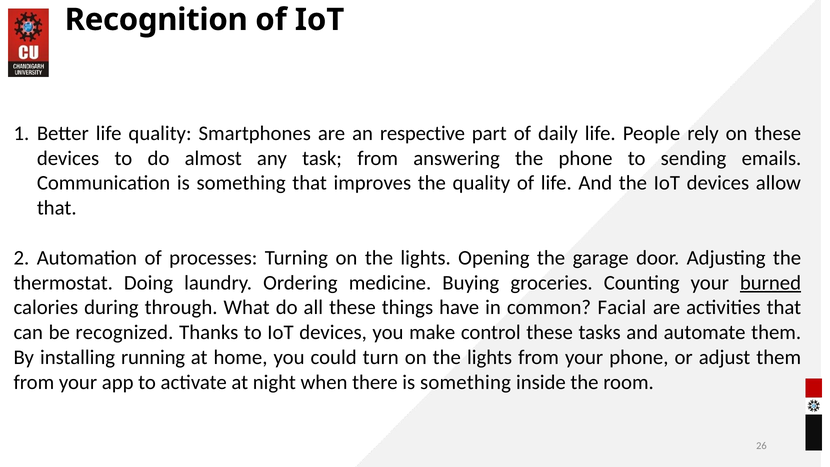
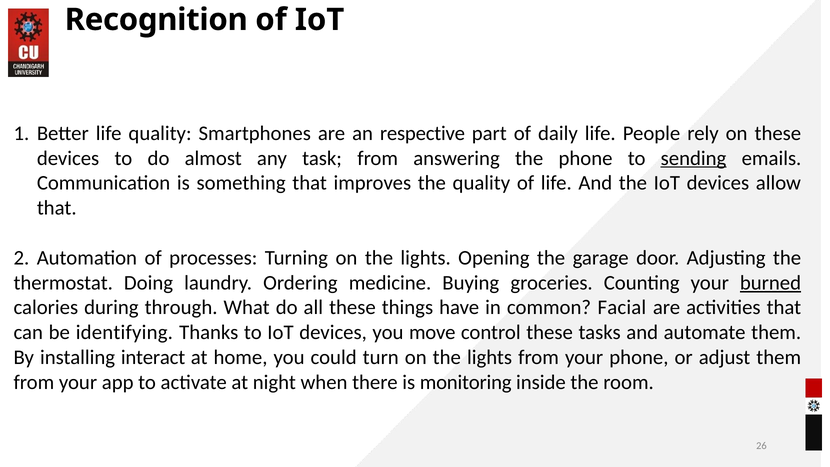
sending underline: none -> present (694, 158)
recognized: recognized -> identifying (124, 332)
make: make -> move (432, 332)
running: running -> interact (153, 357)
there is something: something -> monitoring (466, 382)
